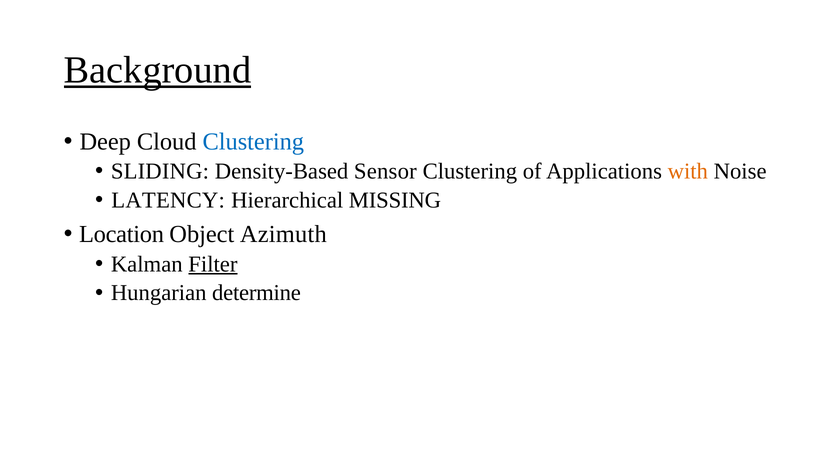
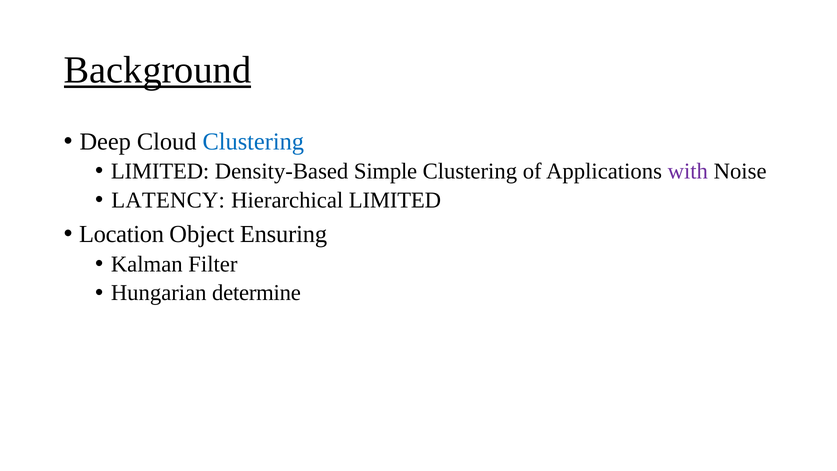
SLIDING: SLIDING -> LIMITED (160, 171)
Sensor: Sensor -> Simple (386, 171)
with colour: orange -> purple (688, 171)
Hierarchical MISSING: MISSING -> LIMITED (395, 200)
Azimuth: Azimuth -> Ensuring (284, 234)
Filter underline: present -> none (213, 264)
